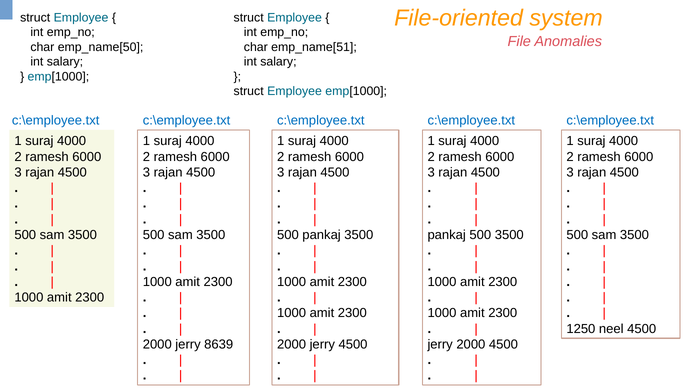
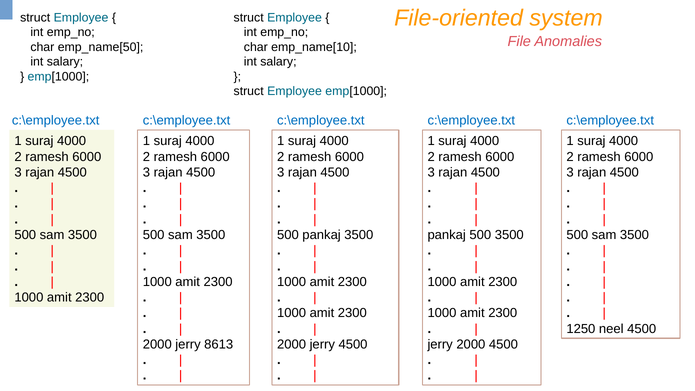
emp_name[51: emp_name[51 -> emp_name[10 (314, 47)
8639: 8639 -> 8613 (219, 344)
